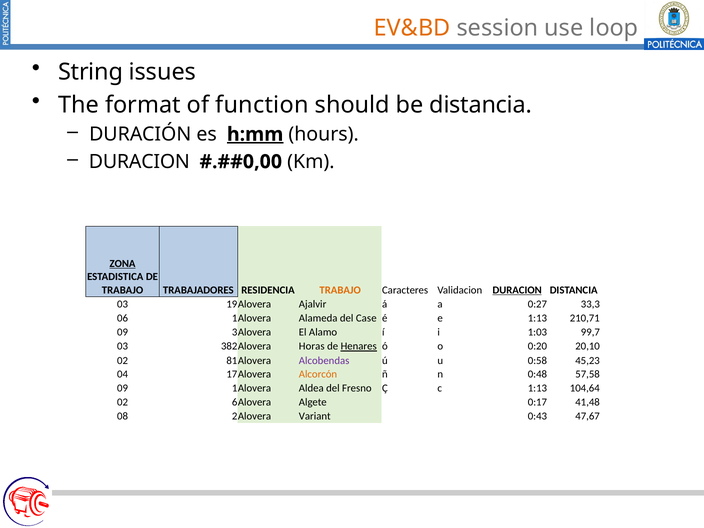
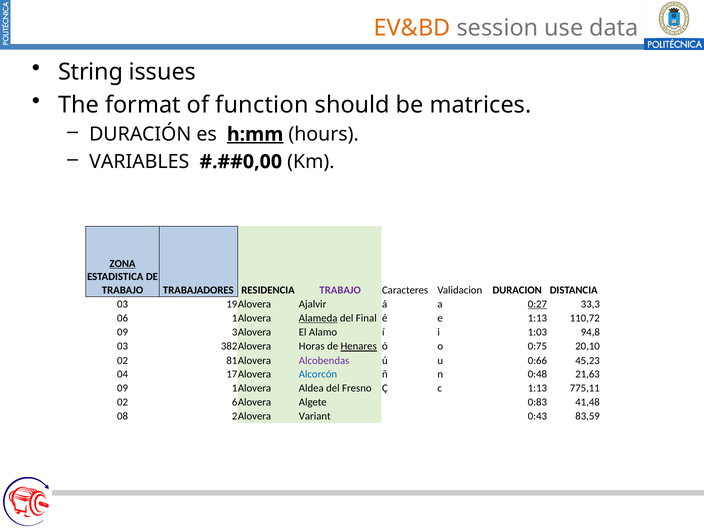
loop: loop -> data (614, 28)
be distancia: distancia -> matrices (481, 105)
DURACION: DURACION -> VARIABLES (139, 162)
TRABAJO colour: orange -> purple (340, 290)
DURACION underline: present -> none (517, 290)
0:27 underline: none -> present (537, 304)
Alameda underline: none -> present (318, 318)
Case: Case -> Final (366, 318)
210,71: 210,71 -> 110,72 (585, 318)
99,7: 99,7 -> 94,8 (590, 332)
0:20: 0:20 -> 0:75 (537, 346)
0:58: 0:58 -> 0:66 (537, 360)
Alcorcón colour: orange -> blue (318, 374)
57,58: 57,58 -> 21,63 (588, 374)
104,64: 104,64 -> 775,11 (585, 388)
0:17: 0:17 -> 0:83 (537, 402)
47,67: 47,67 -> 83,59 (588, 416)
